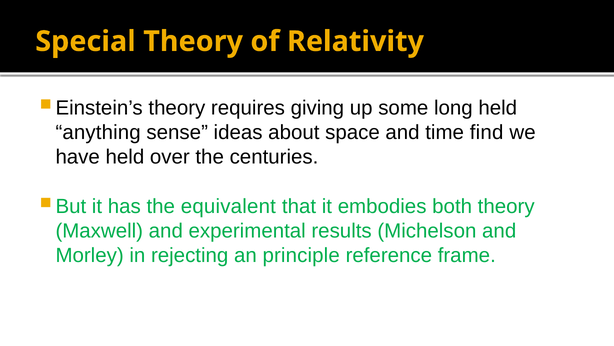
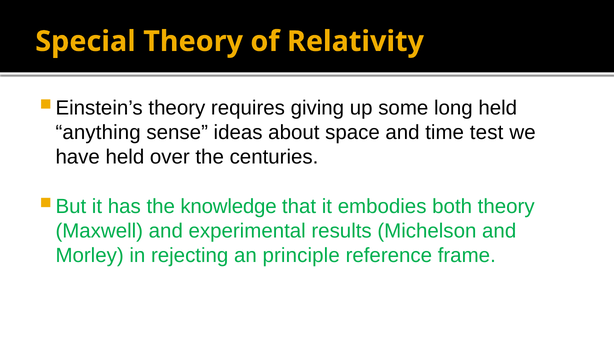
find: find -> test (487, 132)
equivalent: equivalent -> knowledge (229, 206)
